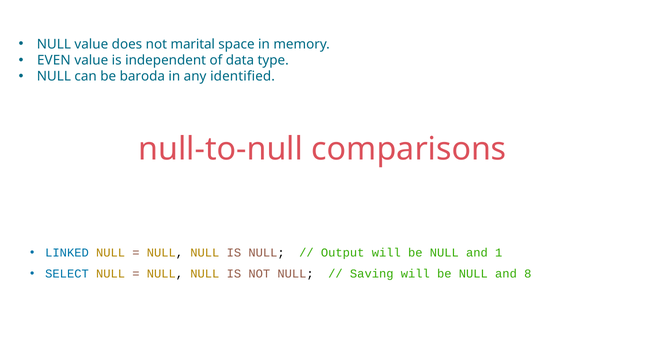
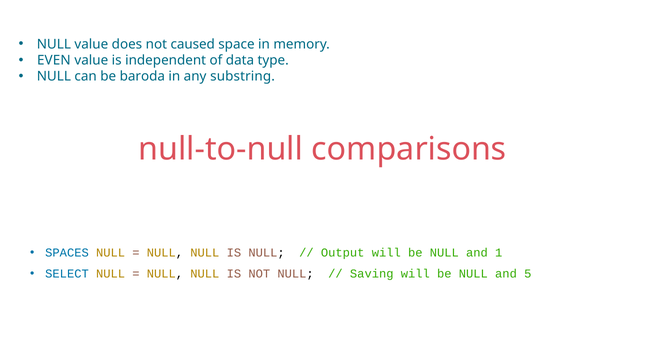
marital: marital -> caused (193, 44)
identified: identified -> substring (243, 76)
LINKED: LINKED -> SPACES (67, 253)
8: 8 -> 5 (528, 274)
